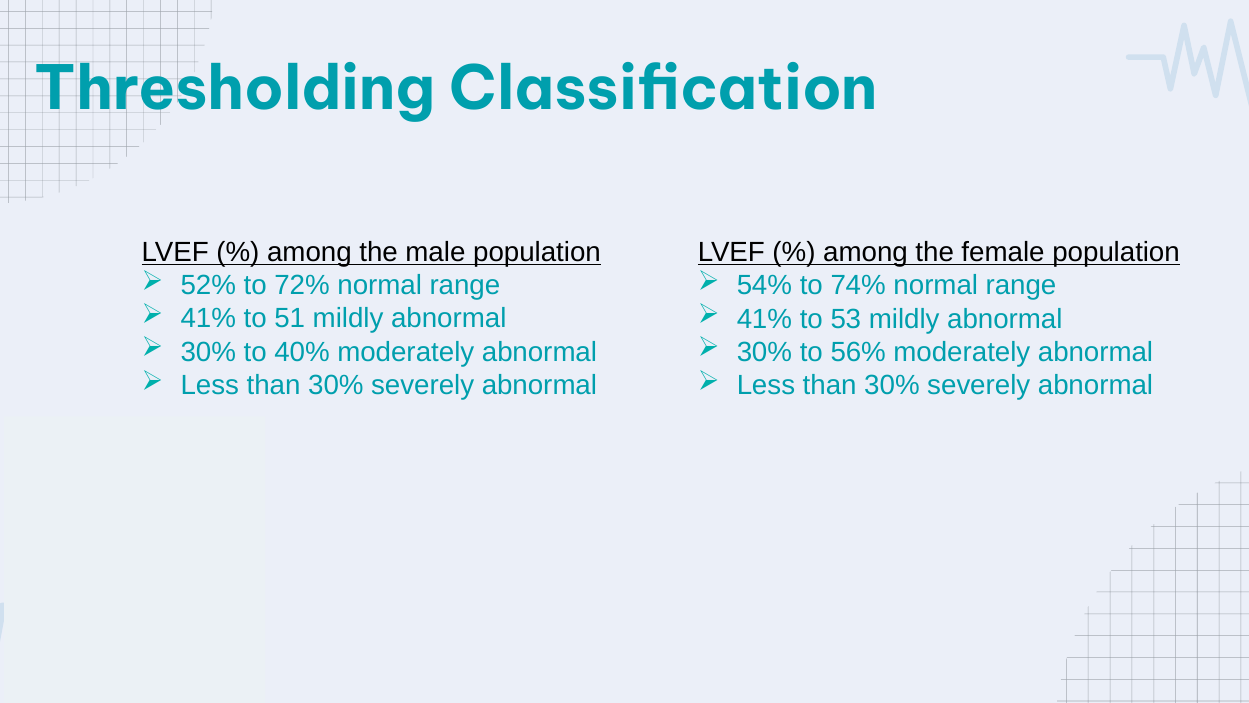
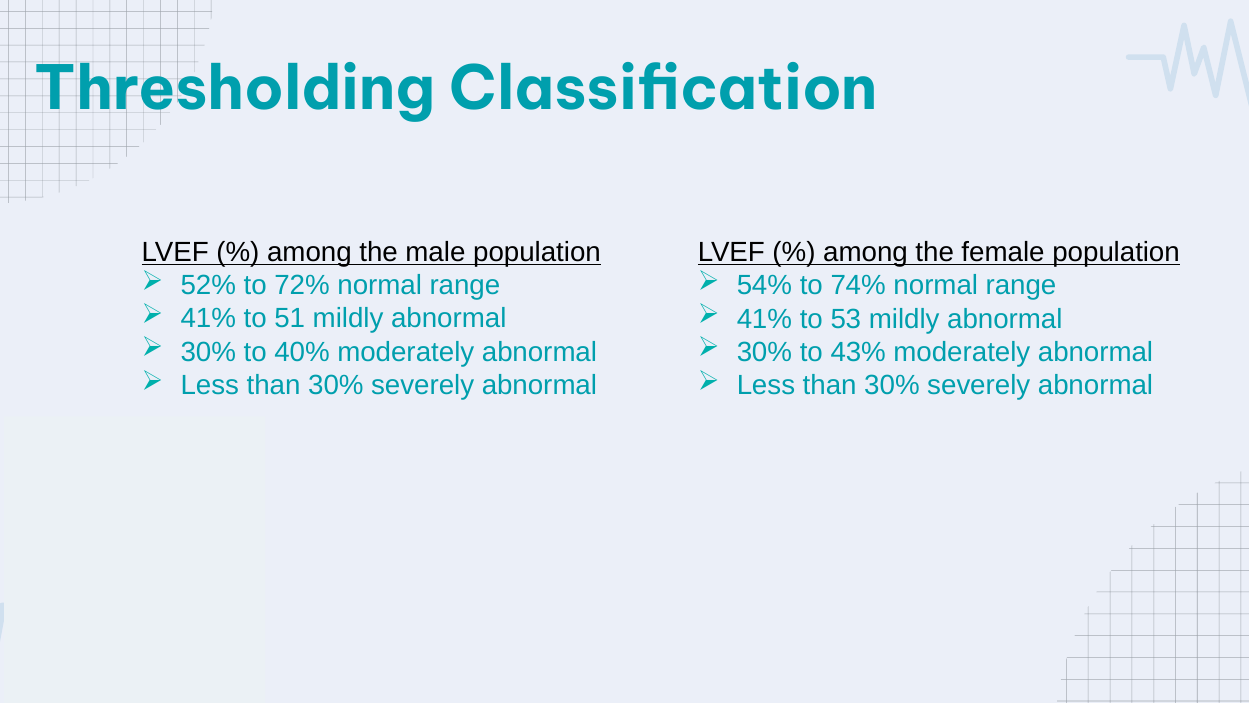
56%: 56% -> 43% (858, 352)
